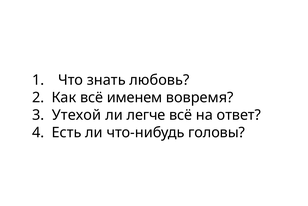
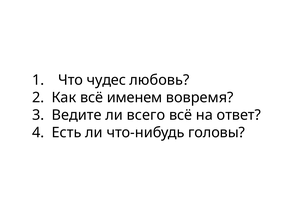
знать: знать -> чудес (106, 80)
Утехой: Утехой -> Ведите (77, 115)
легче: легче -> всего (146, 115)
